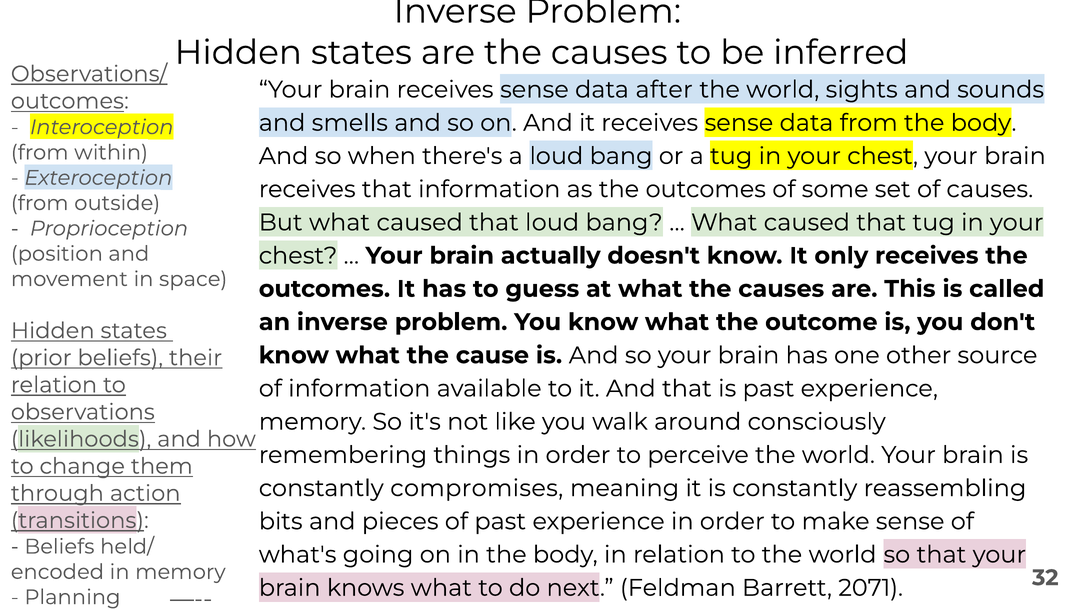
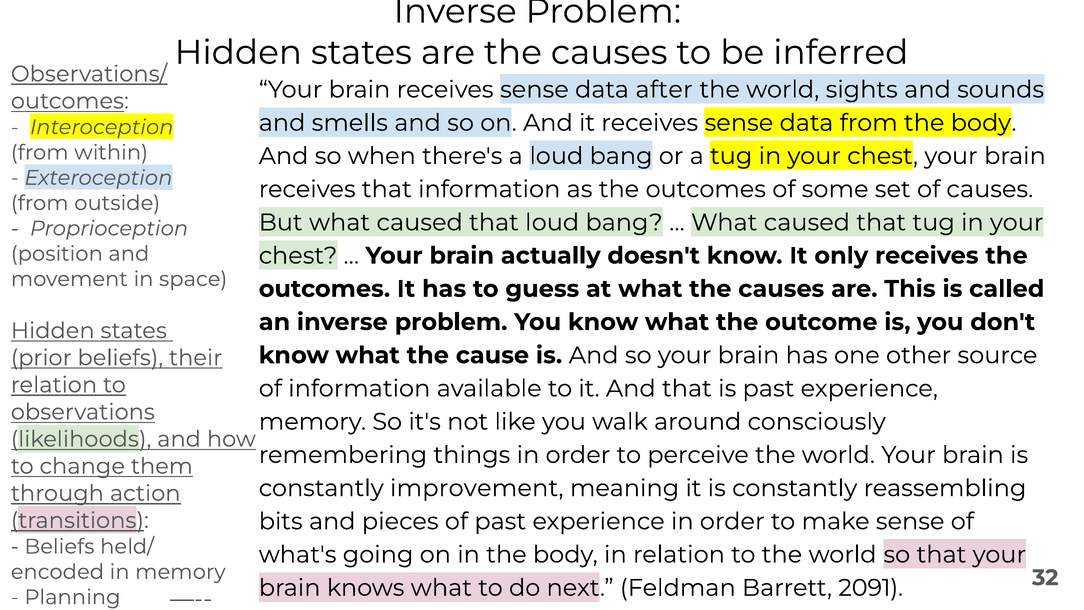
compromises: compromises -> improvement (477, 488)
2071: 2071 -> 2091 (871, 588)
